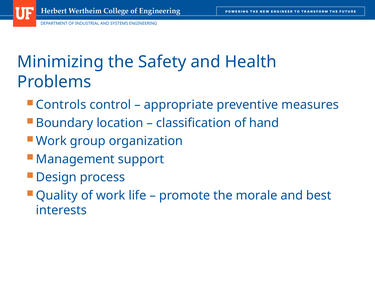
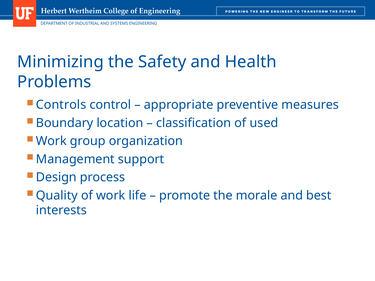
hand: hand -> used (264, 123)
